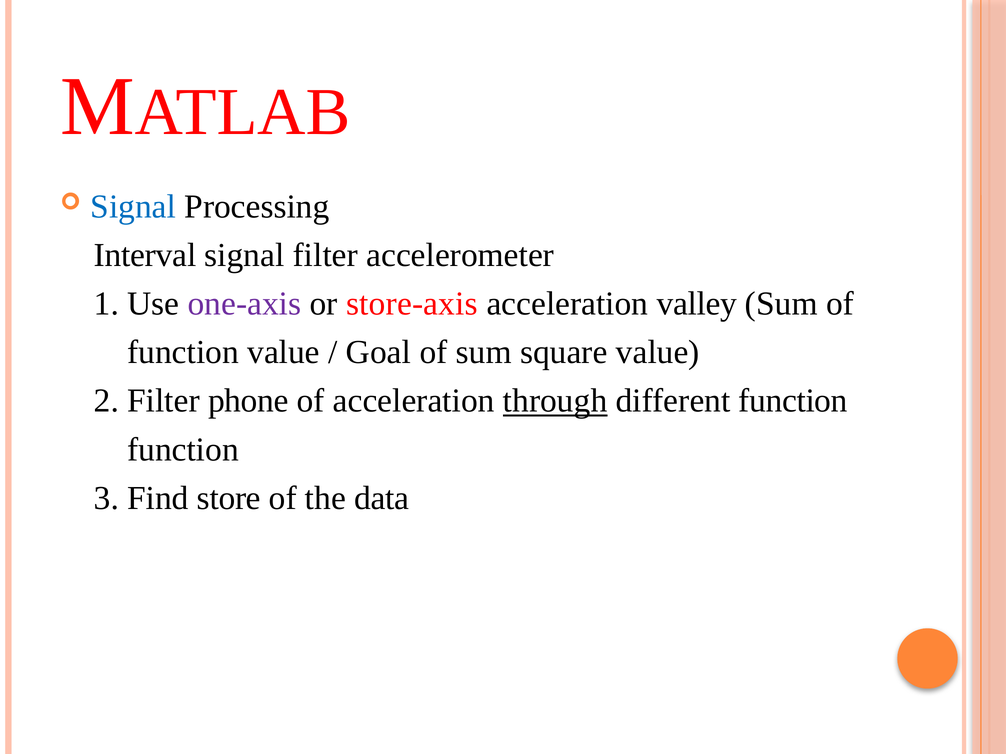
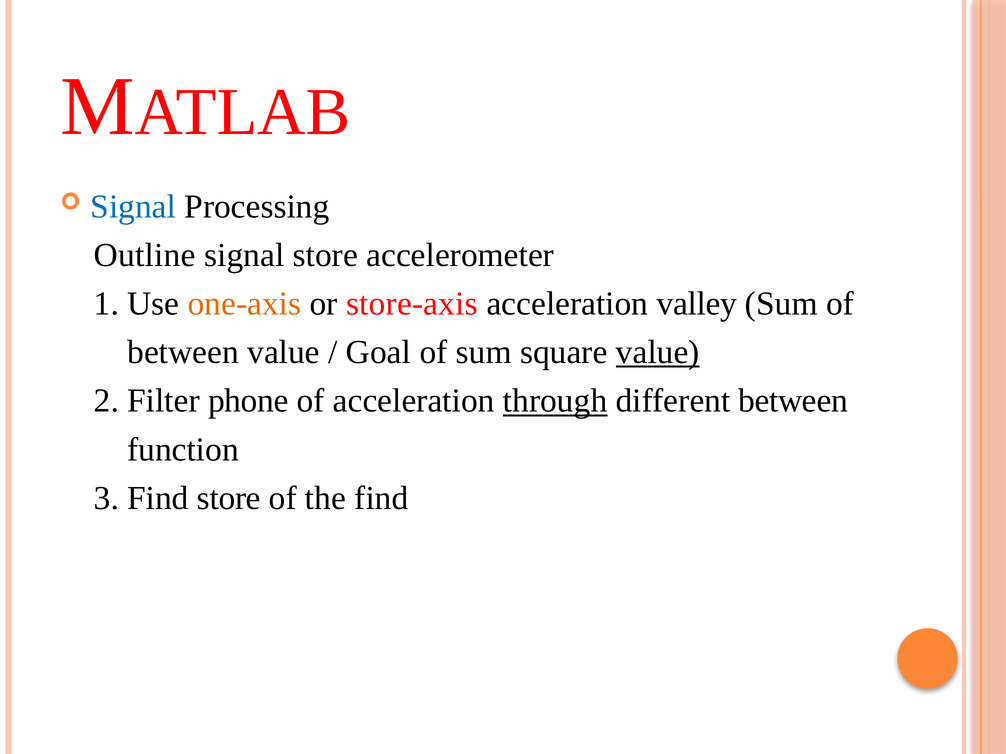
Interval: Interval -> Outline (145, 255)
signal filter: filter -> store (325, 255)
one-axis colour: purple -> orange (244, 304)
function: function -> between (183, 353)
value underline: none -> present (658, 353)
different function: function -> between (793, 401)
the data: data -> find (381, 498)
